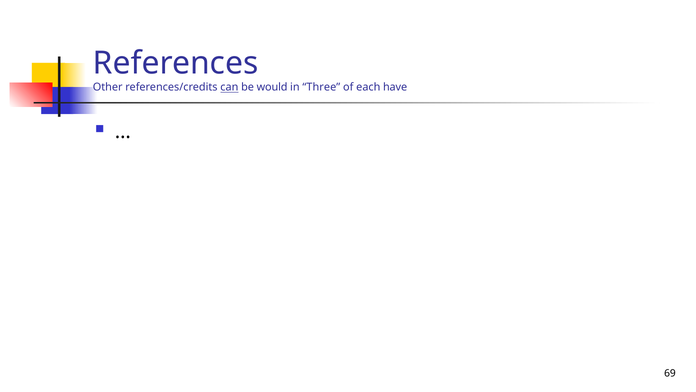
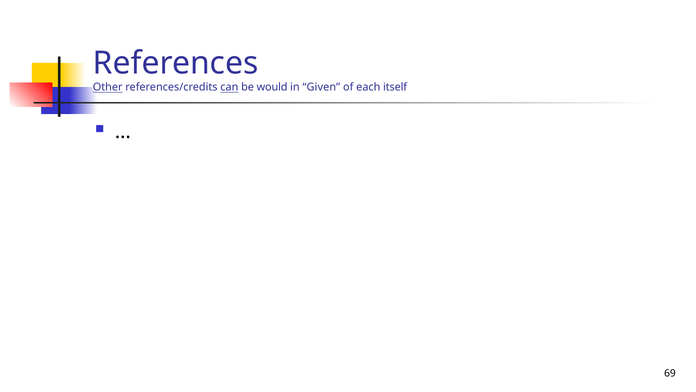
Other underline: none -> present (108, 87)
Three: Three -> Given (321, 87)
have: have -> itself (395, 87)
